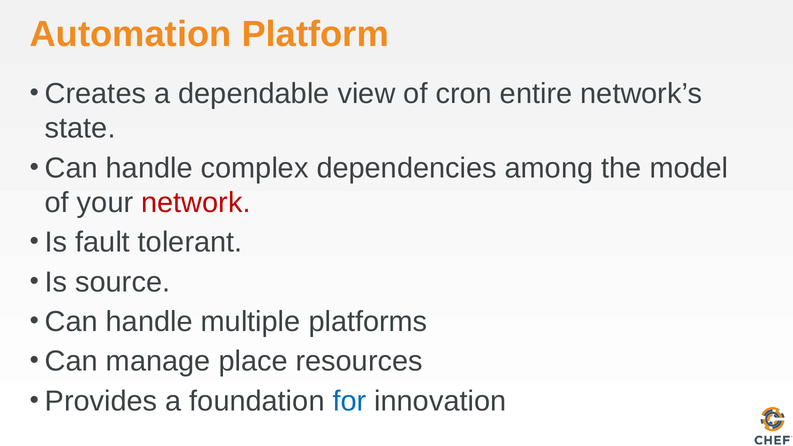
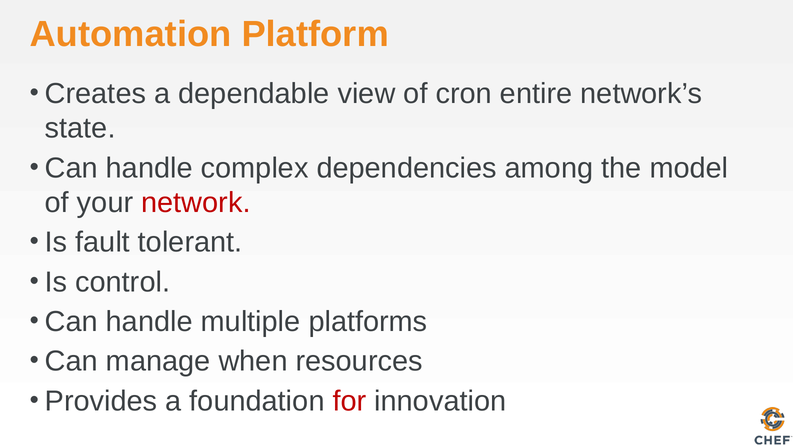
source: source -> control (123, 282)
place: place -> when (253, 361)
for colour: blue -> red (349, 401)
